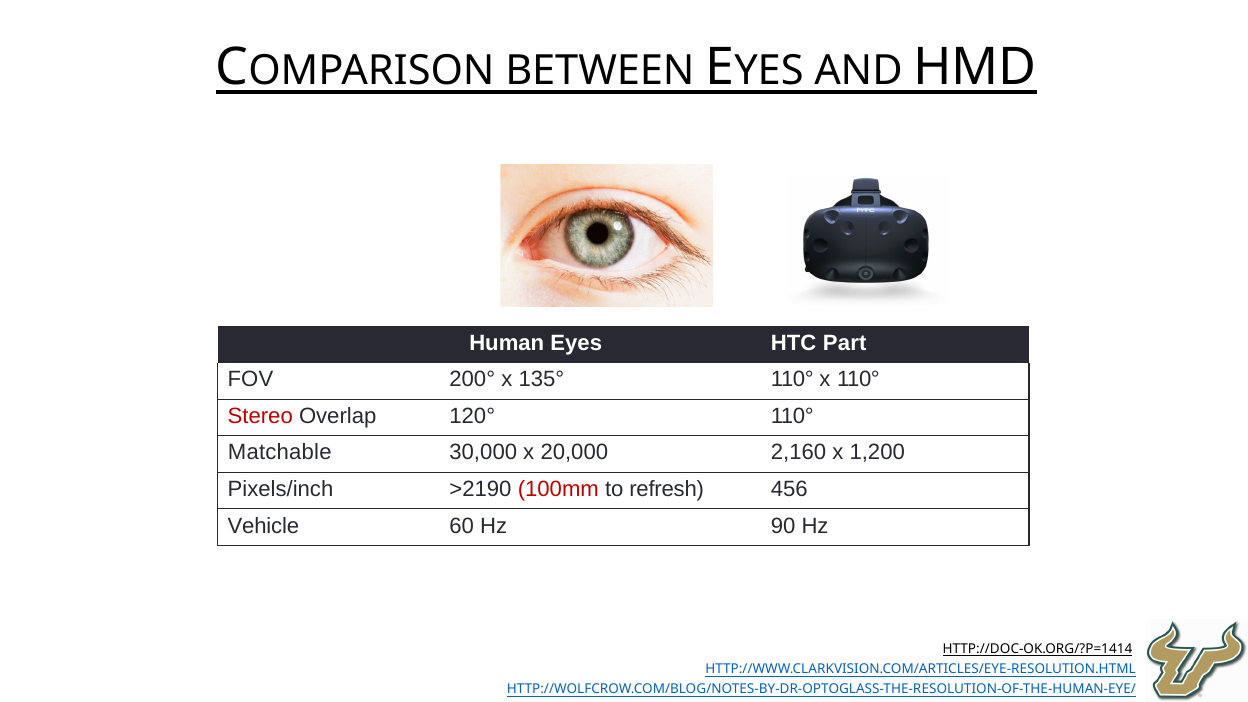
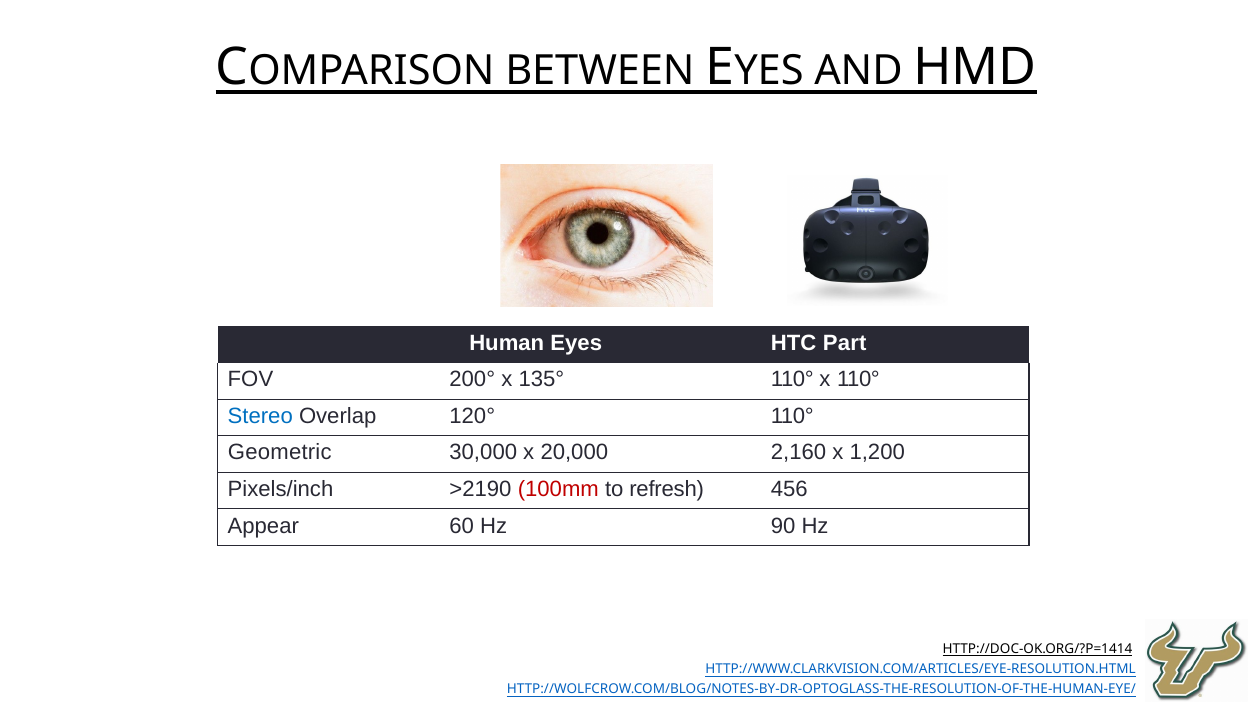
Stereo colour: red -> blue (260, 416)
Matchable: Matchable -> Geometric (280, 453)
Vehicle: Vehicle -> Appear (263, 526)
